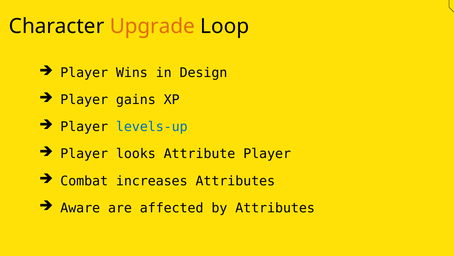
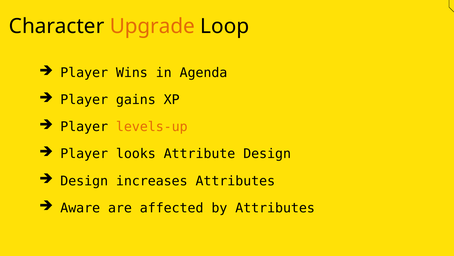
Design: Design -> Agenda (204, 73)
levels-up colour: blue -> orange (152, 127)
Attribute Player: Player -> Design (267, 154)
Combat: Combat -> Design (84, 181)
